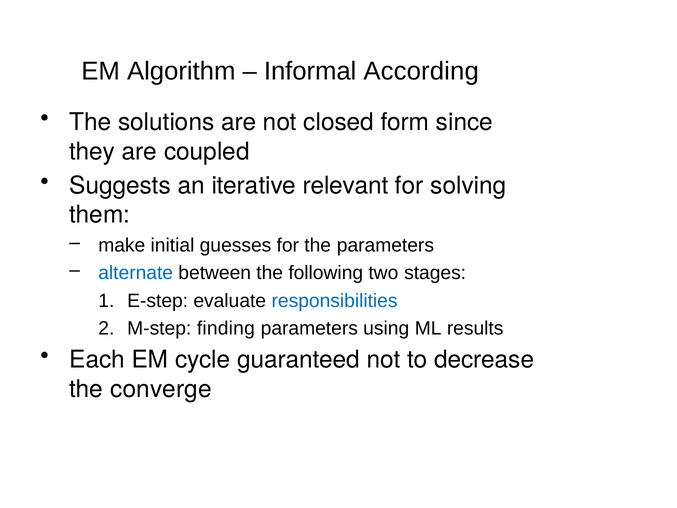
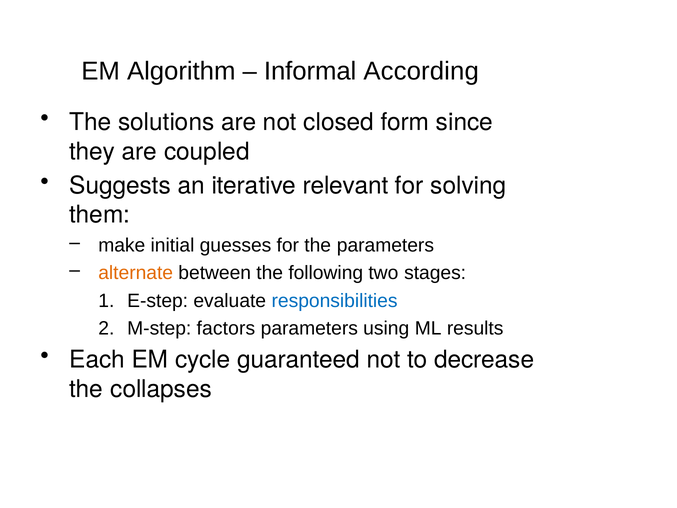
alternate colour: blue -> orange (136, 273)
finding: finding -> factors (226, 328)
converge: converge -> collapses (161, 389)
